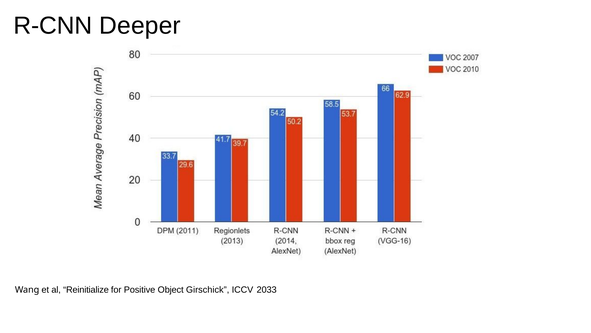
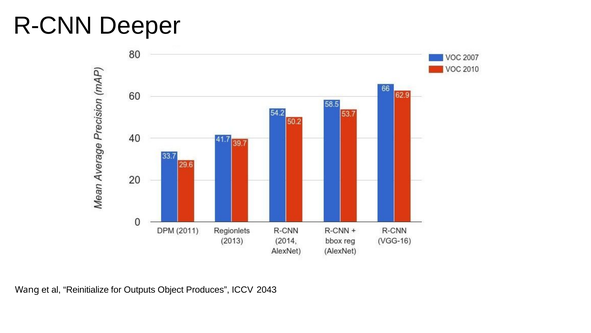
Positive: Positive -> Outputs (140, 289)
Girschick: Girschick -> Produces (208, 289)
2033: 2033 -> 2043 (267, 289)
